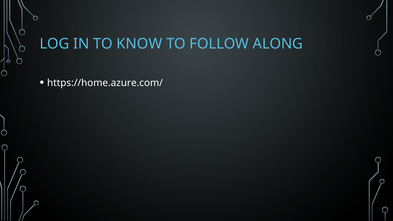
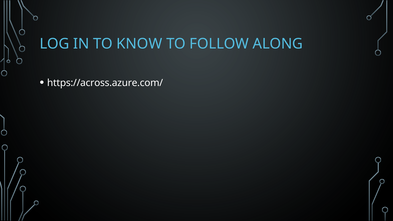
https://home.azure.com/: https://home.azure.com/ -> https://across.azure.com/ (105, 83)
